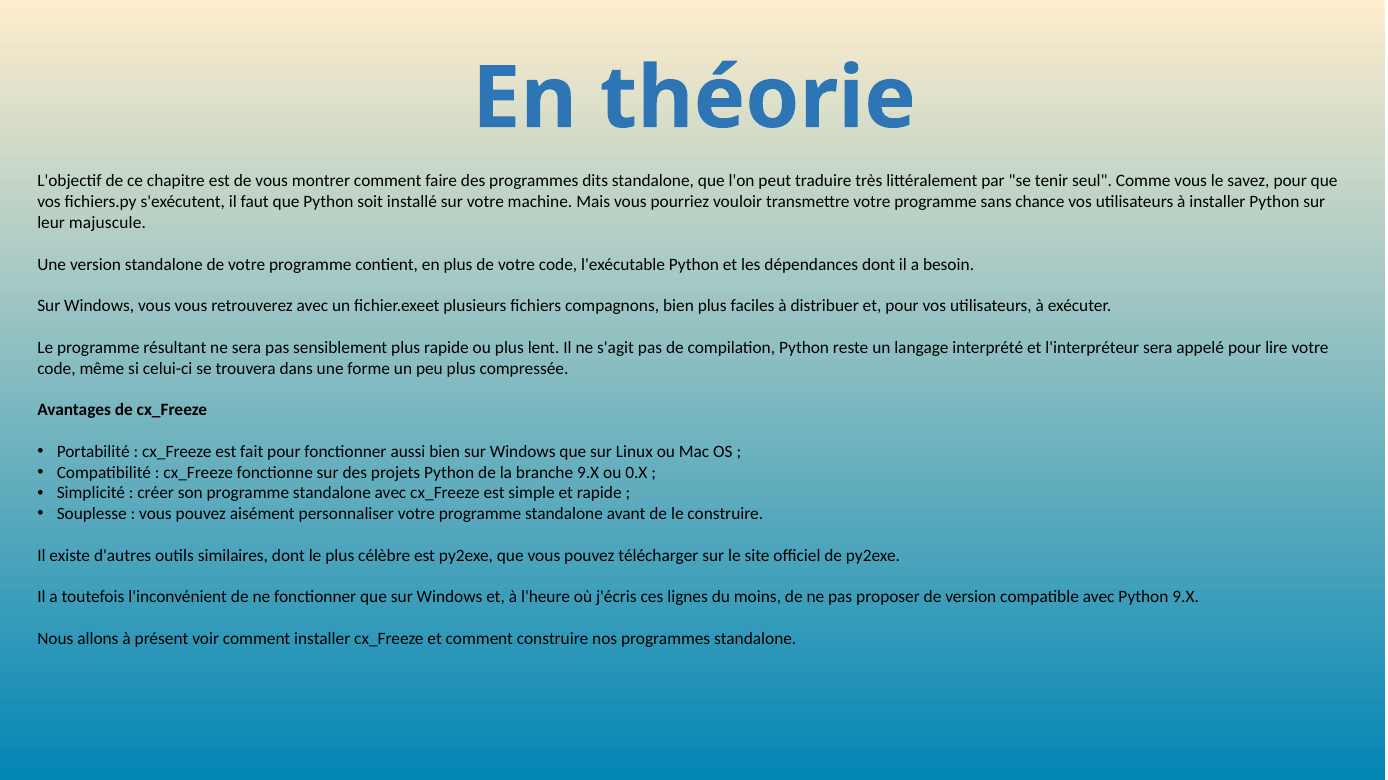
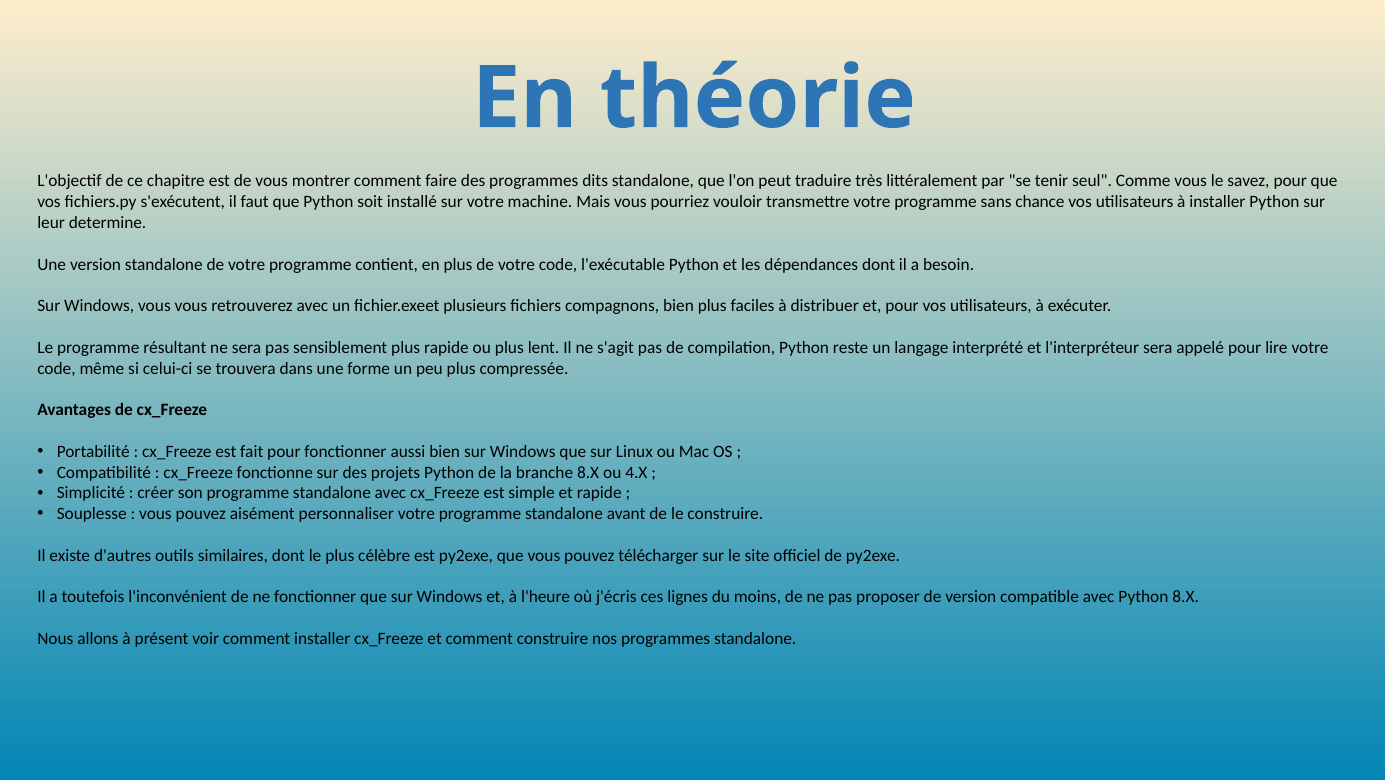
majuscule: majuscule -> determine (108, 223)
branche 9.X: 9.X -> 8.X (588, 473)
0.X: 0.X -> 4.X (636, 473)
Python 9.X: 9.X -> 8.X (1186, 598)
